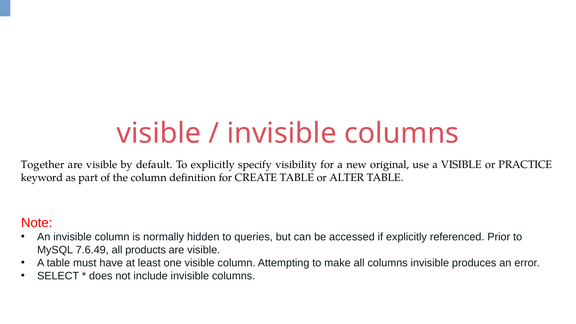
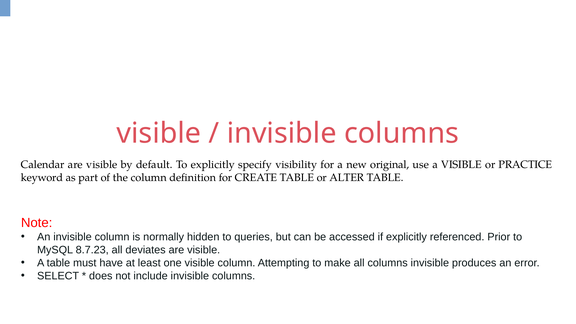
Together: Together -> Calendar (43, 165)
7.6.49: 7.6.49 -> 8.7.23 (92, 250)
products: products -> deviates (146, 250)
